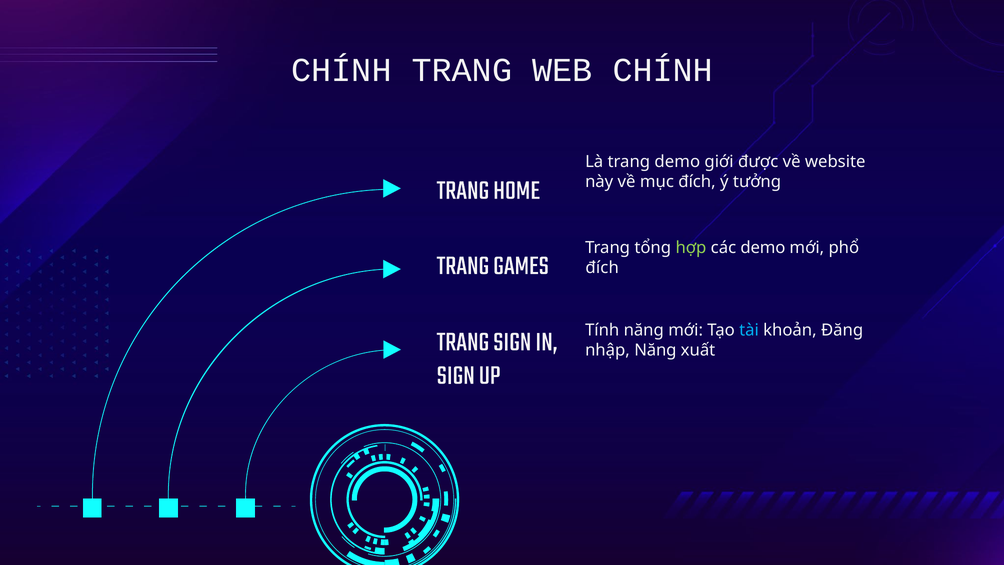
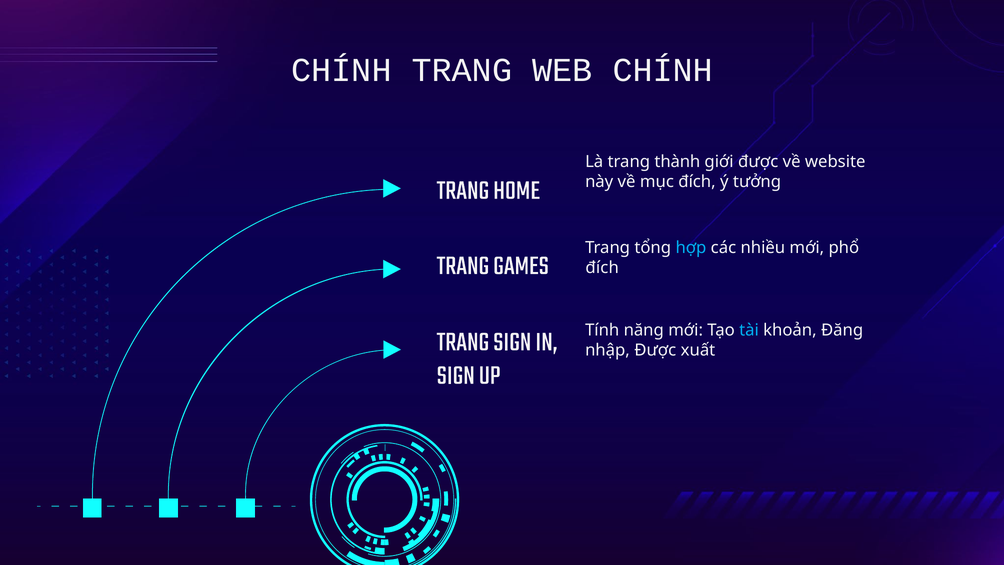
trang demo: demo -> thành (677, 162)
hợp colour: light green -> light blue (691, 248)
các demo: demo -> nhiều (763, 248)
nhập Năng: Năng -> Được (655, 350)
